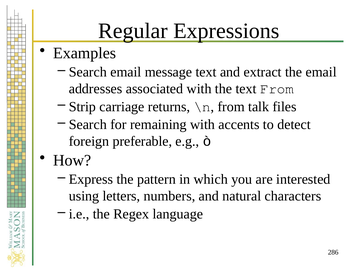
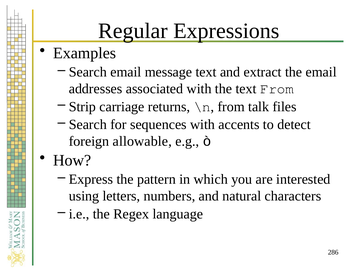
remaining: remaining -> sequences (158, 124)
preferable: preferable -> allowable (142, 141)
